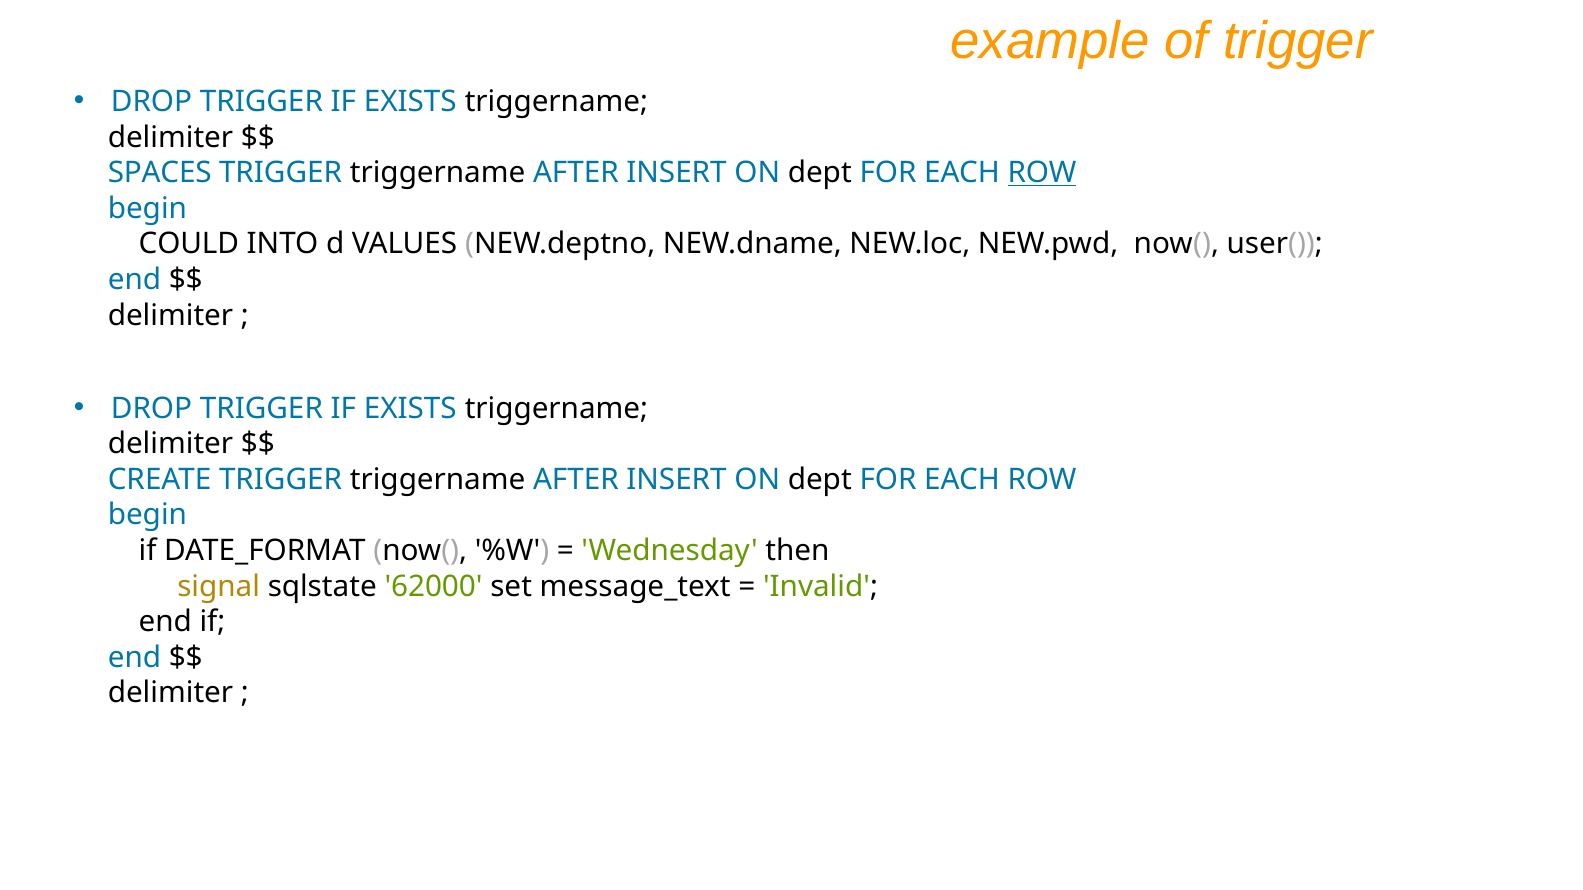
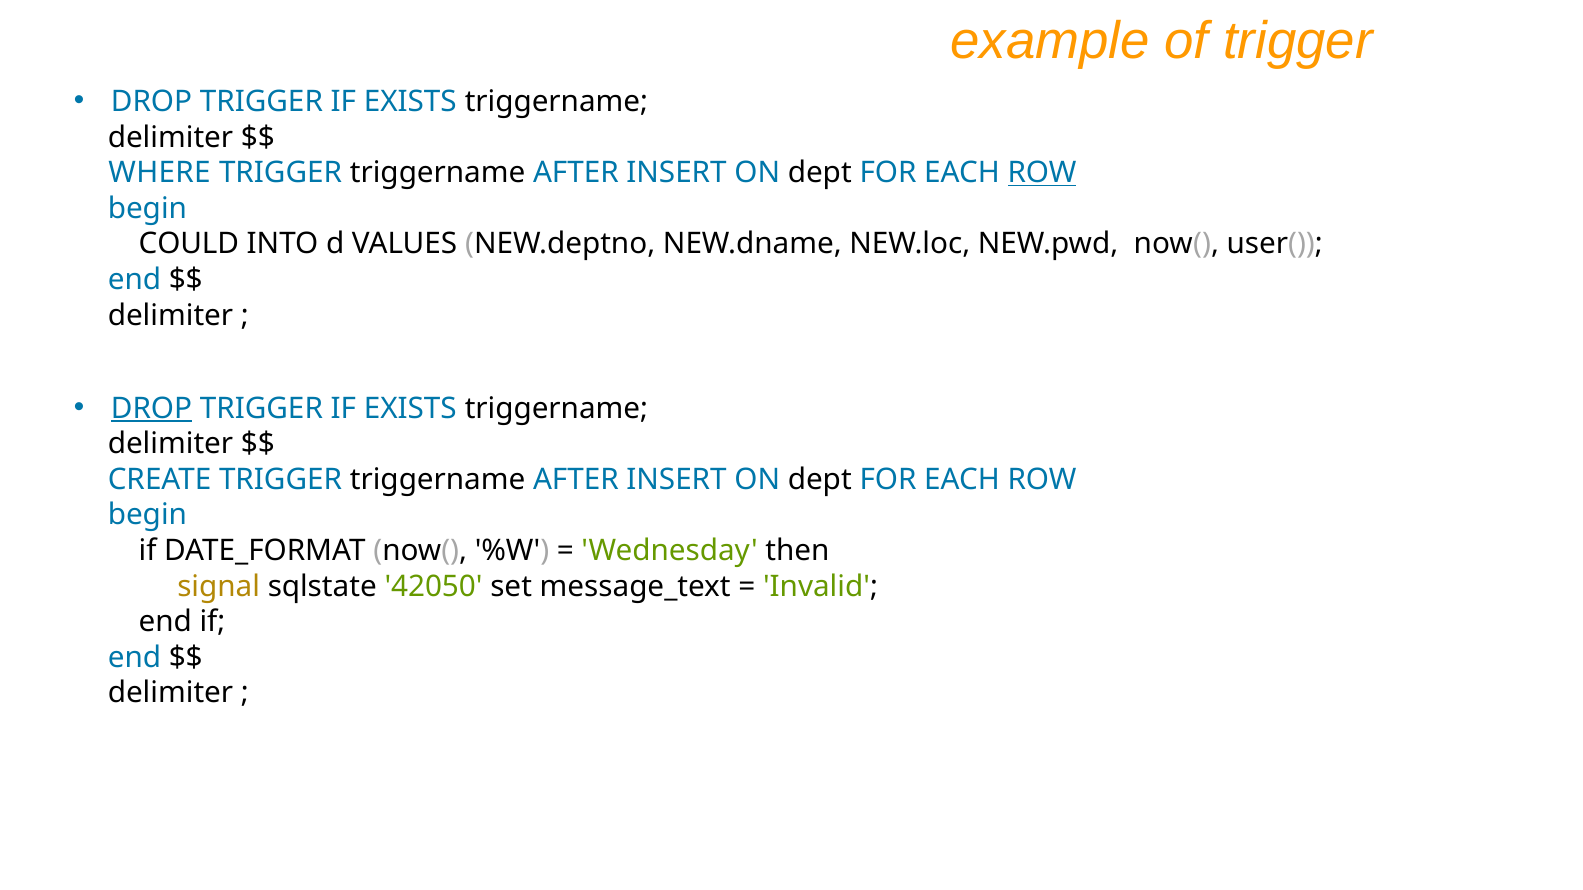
SPACES: SPACES -> WHERE (160, 173)
DROP underline: none -> present (152, 409)
62000: 62000 -> 42050 (434, 587)
